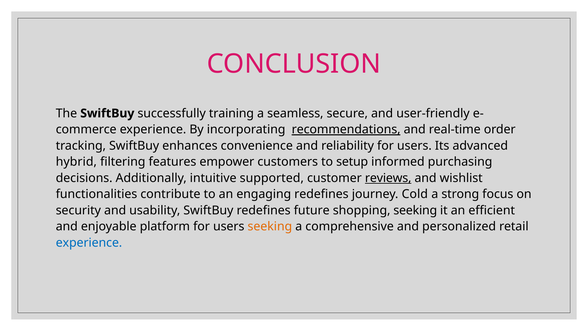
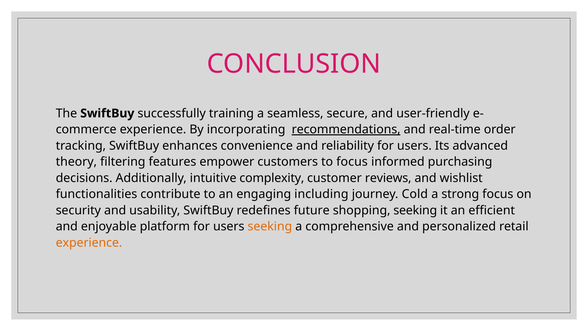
hybrid: hybrid -> theory (76, 162)
to setup: setup -> focus (352, 162)
supported: supported -> complexity (272, 178)
reviews underline: present -> none (388, 178)
engaging redefines: redefines -> including (321, 194)
experience colour: blue -> orange (89, 243)
